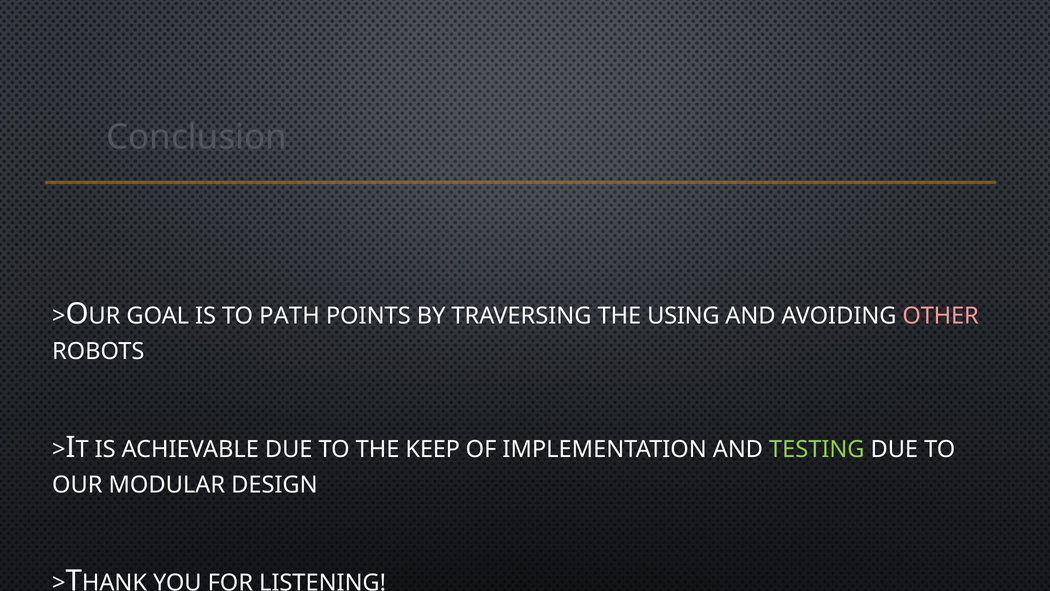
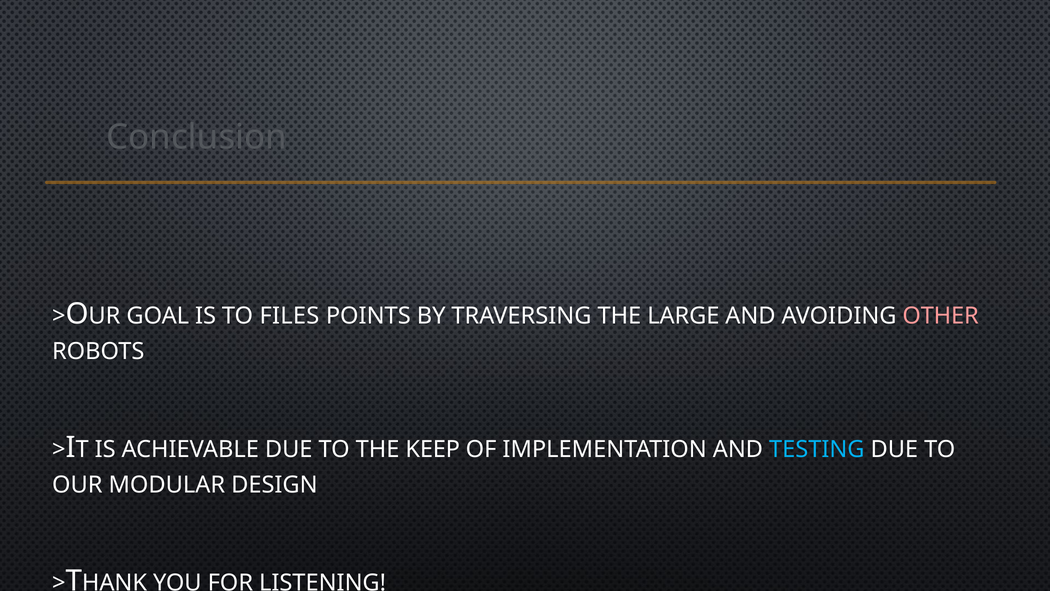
PATH: PATH -> FILES (289, 316)
USING: USING -> LARGE (683, 316)
TESTING colour: light green -> light blue (817, 449)
